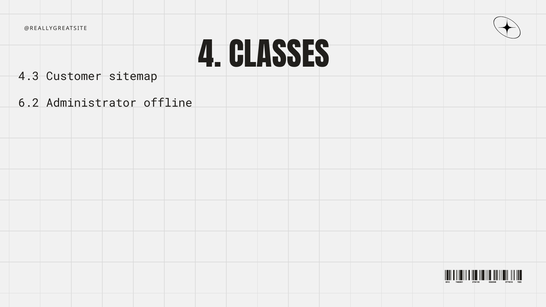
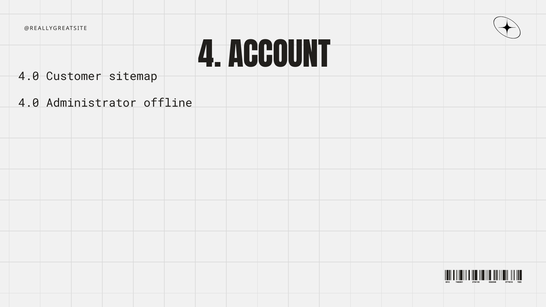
CLASSES: CLASSES -> ACCOUNT (279, 56)
4.3: 4.3 -> 4.0 (29, 76)
6.2: 6.2 -> 4.0 (29, 103)
